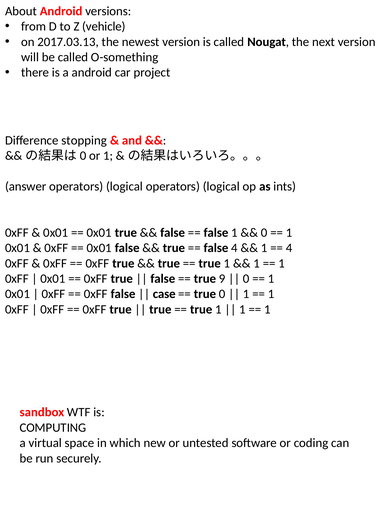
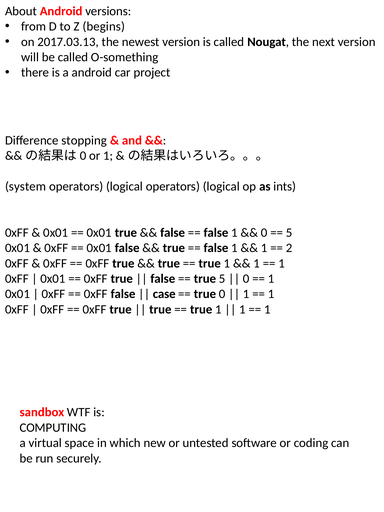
vehicle: vehicle -> begins (104, 26)
answer: answer -> system (26, 186)
1: 1 -> 5 (289, 233)
4: 4 -> 1 (234, 248)
4: 4 -> 2 (289, 248)
true 9: 9 -> 5 (222, 279)
